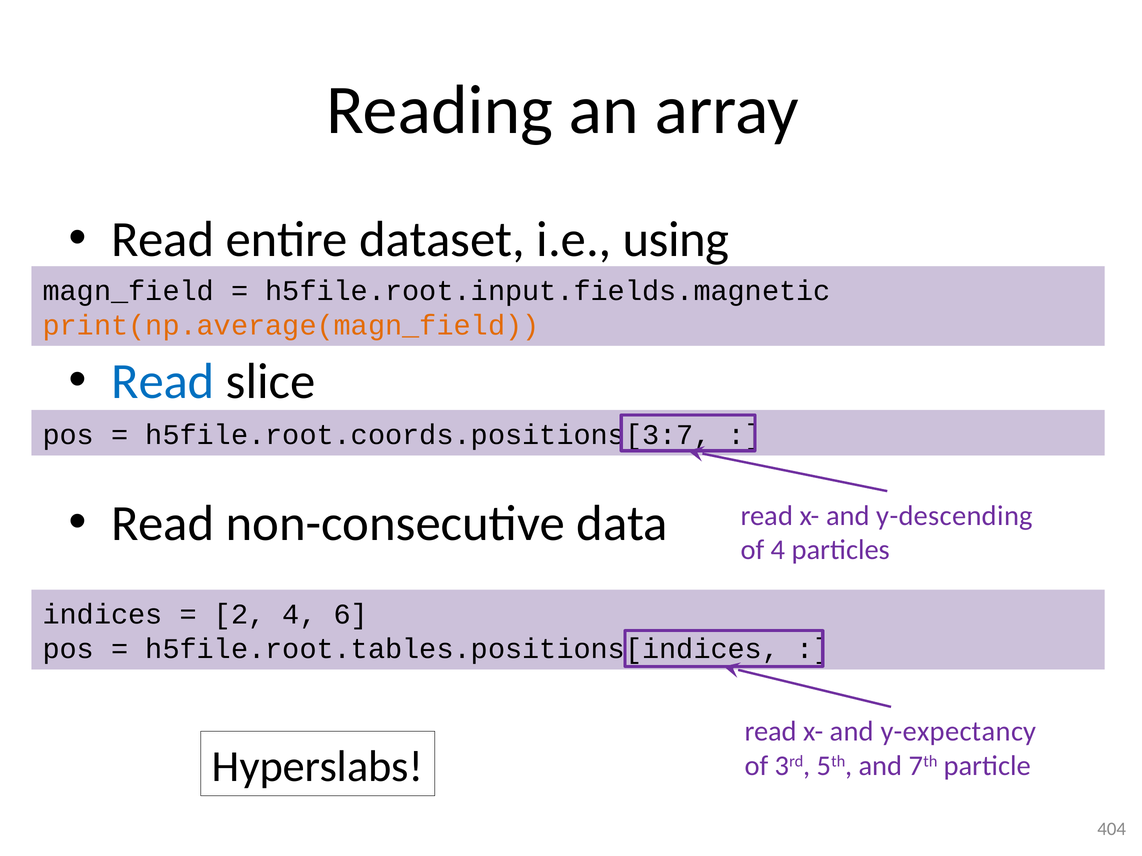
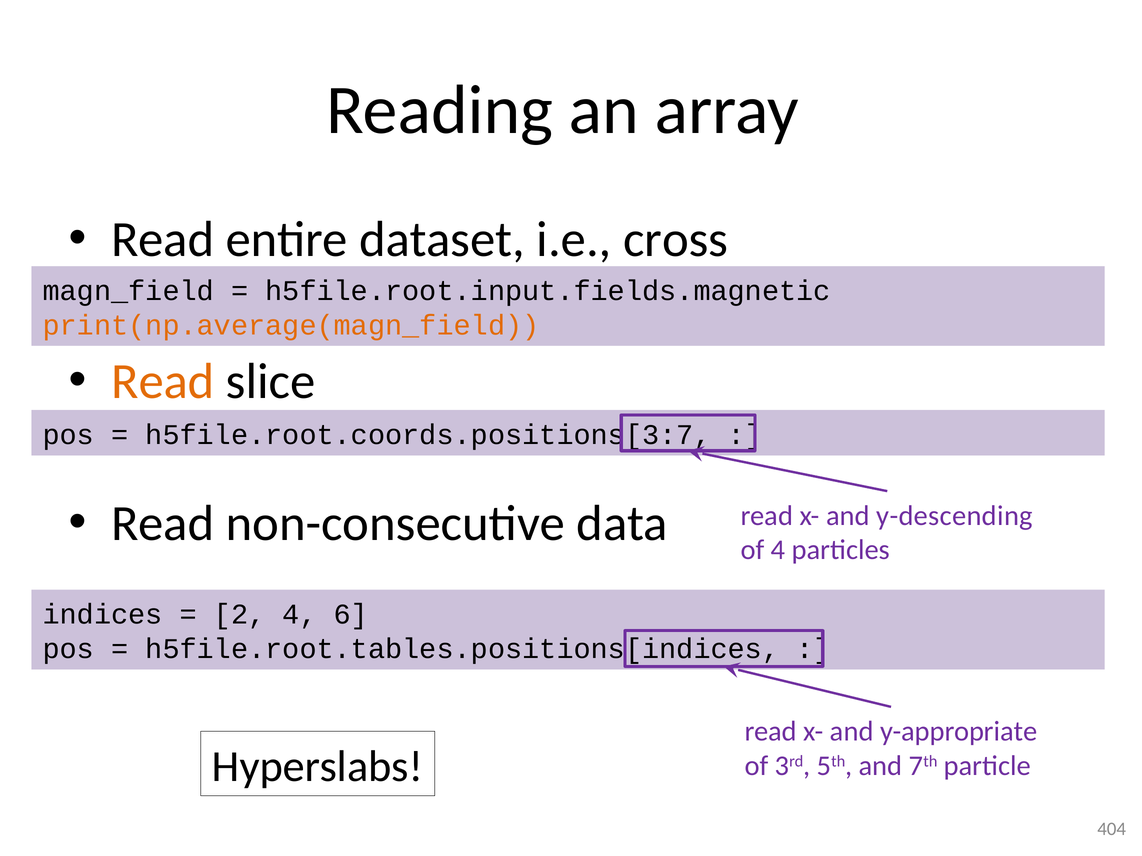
using: using -> cross (676, 240)
Read colour: blue -> orange (163, 382)
y-expectancy: y-expectancy -> y-appropriate (959, 732)
